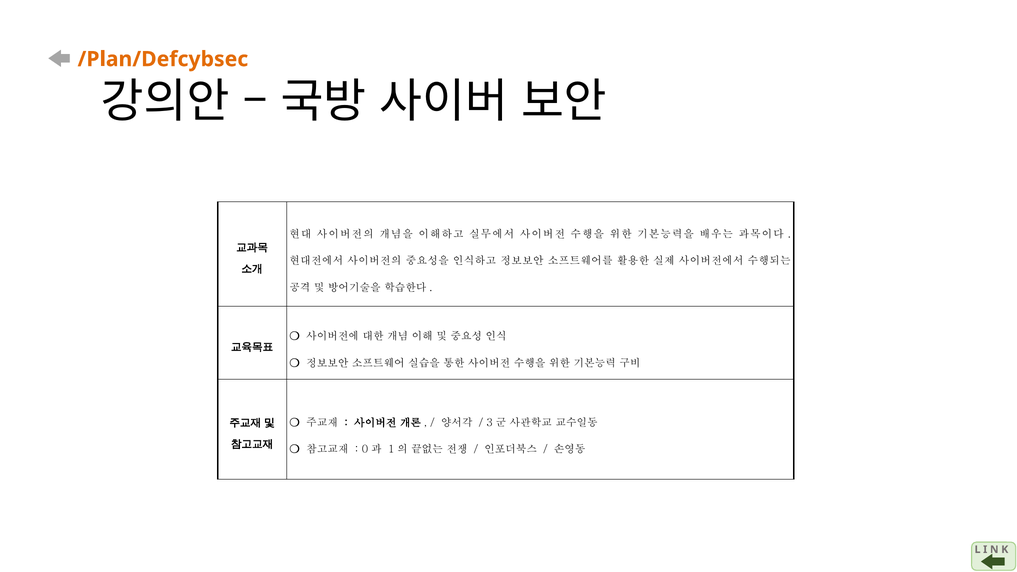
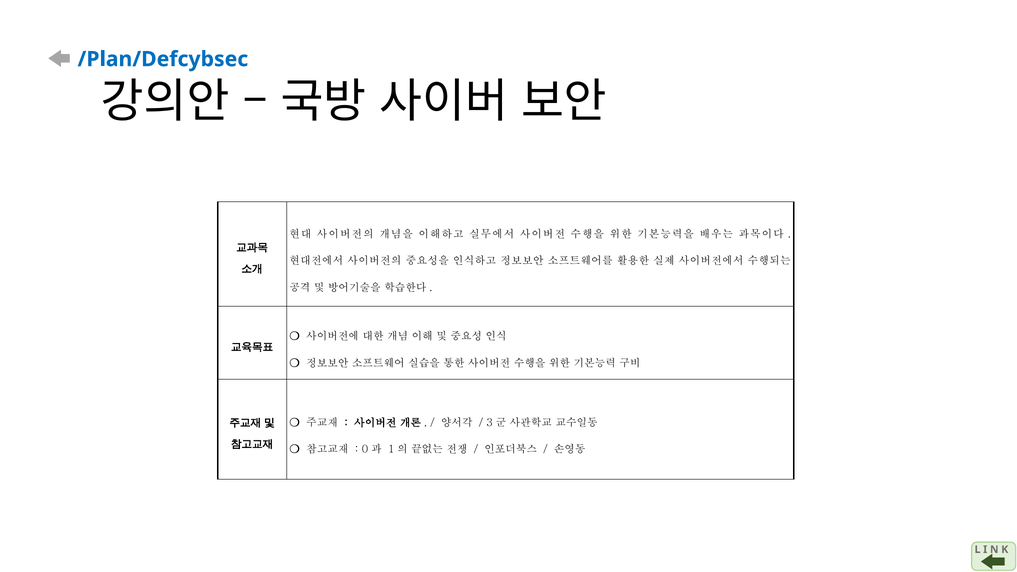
/Plan/Defcybsec colour: orange -> blue (163, 59)
